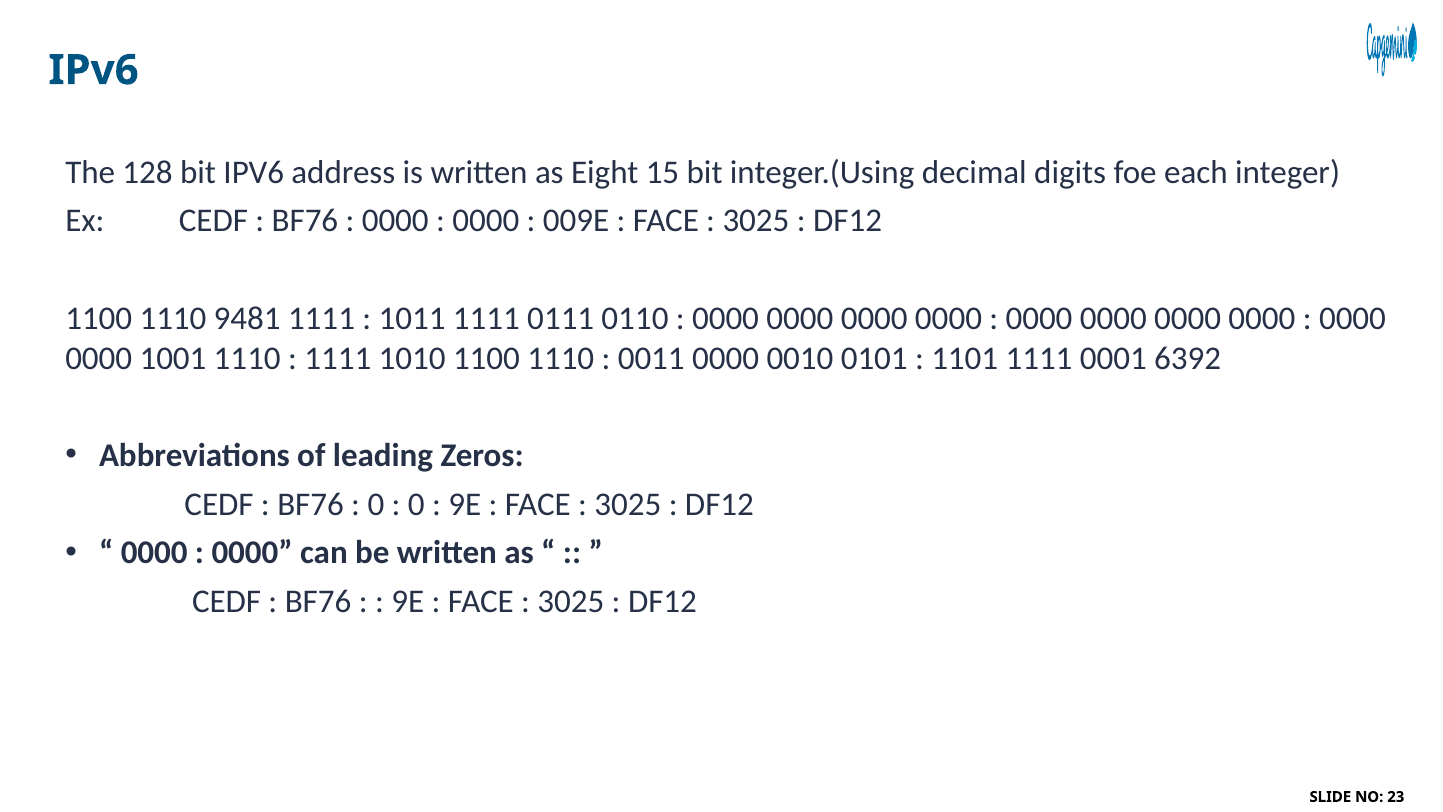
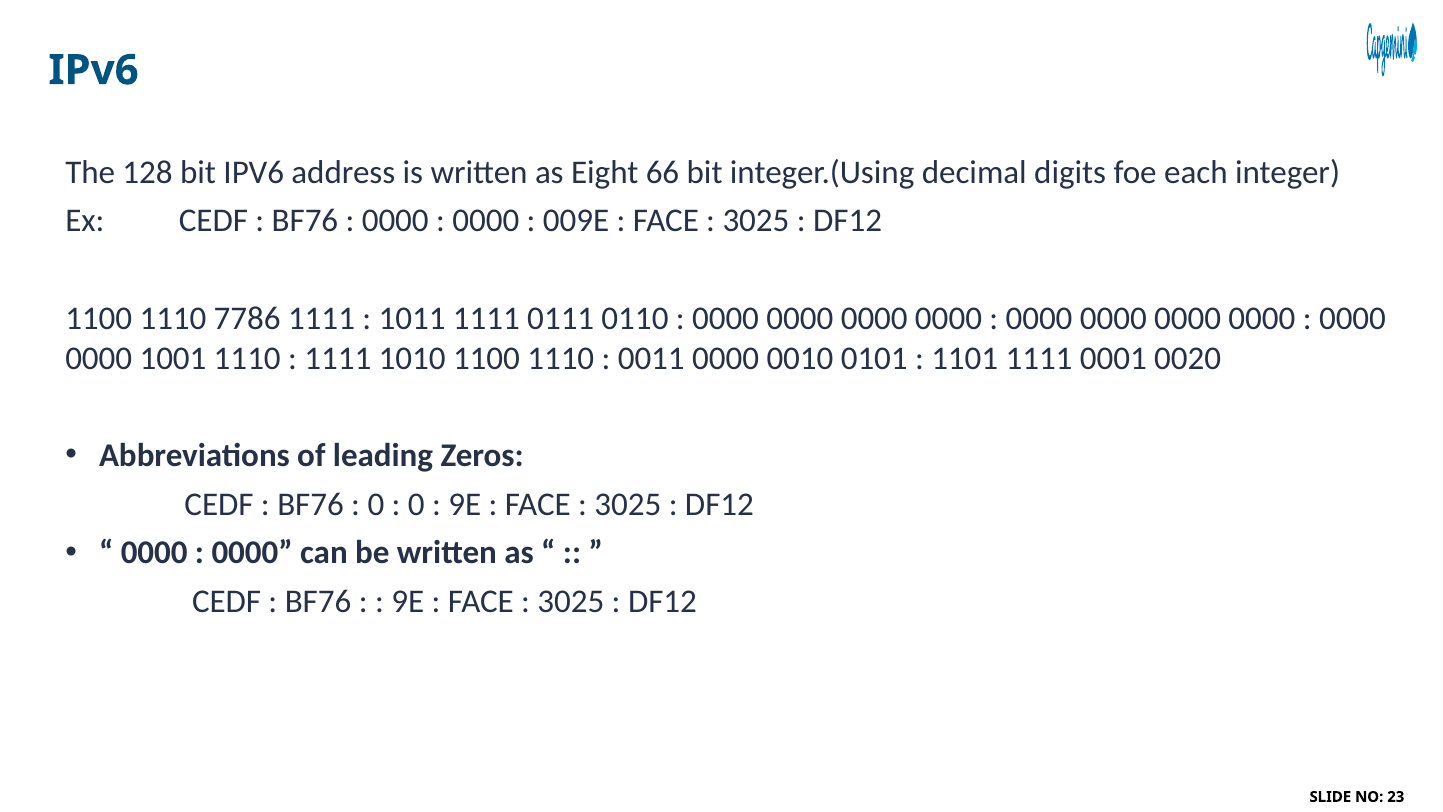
15: 15 -> 66 (663, 172)
9481: 9481 -> 7786 (247, 318)
6392: 6392 -> 0020 (1188, 358)
